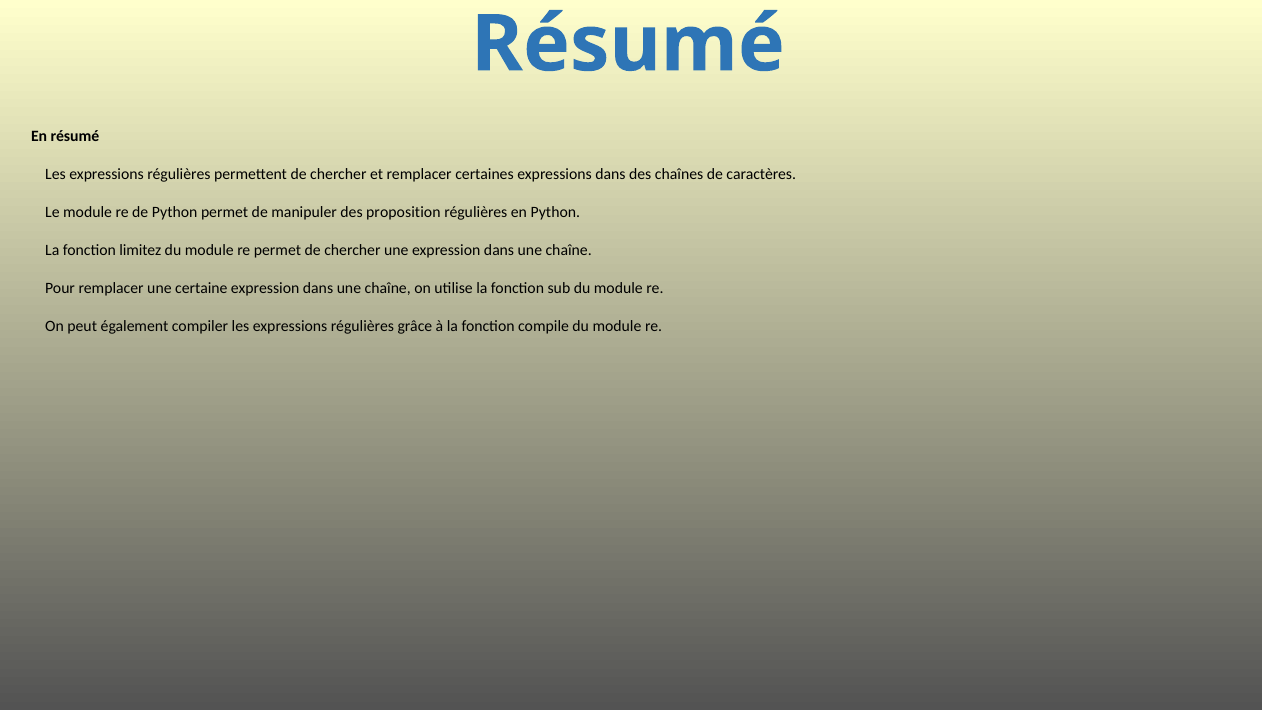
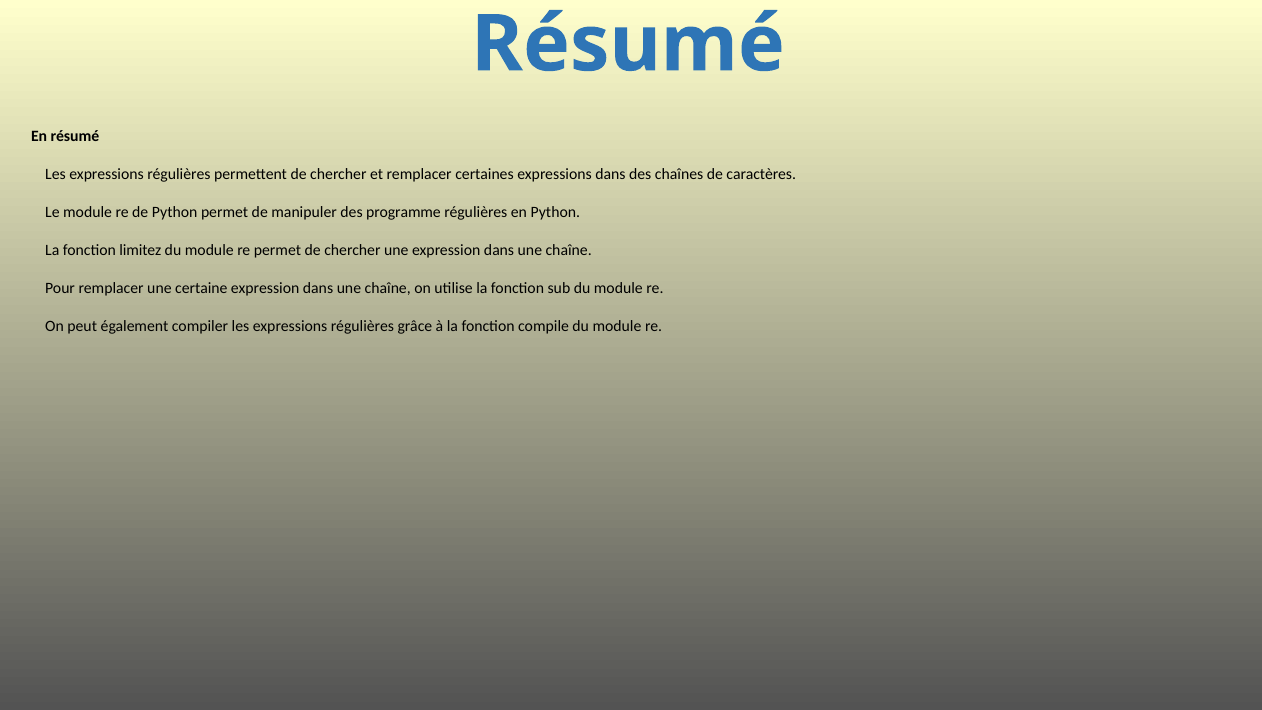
proposition: proposition -> programme (403, 212)
